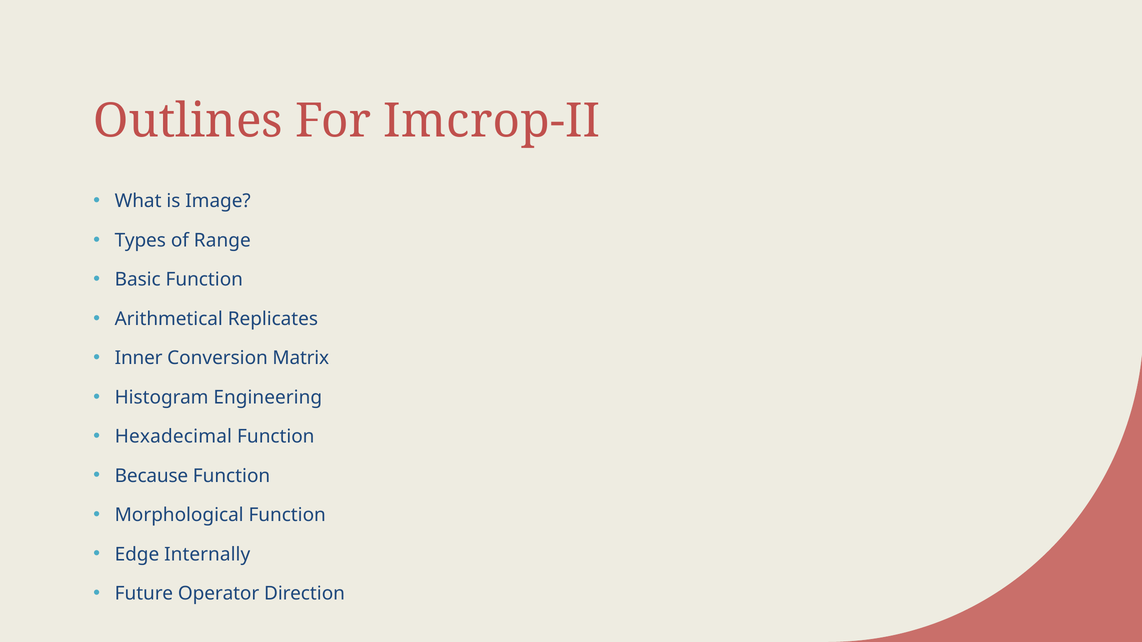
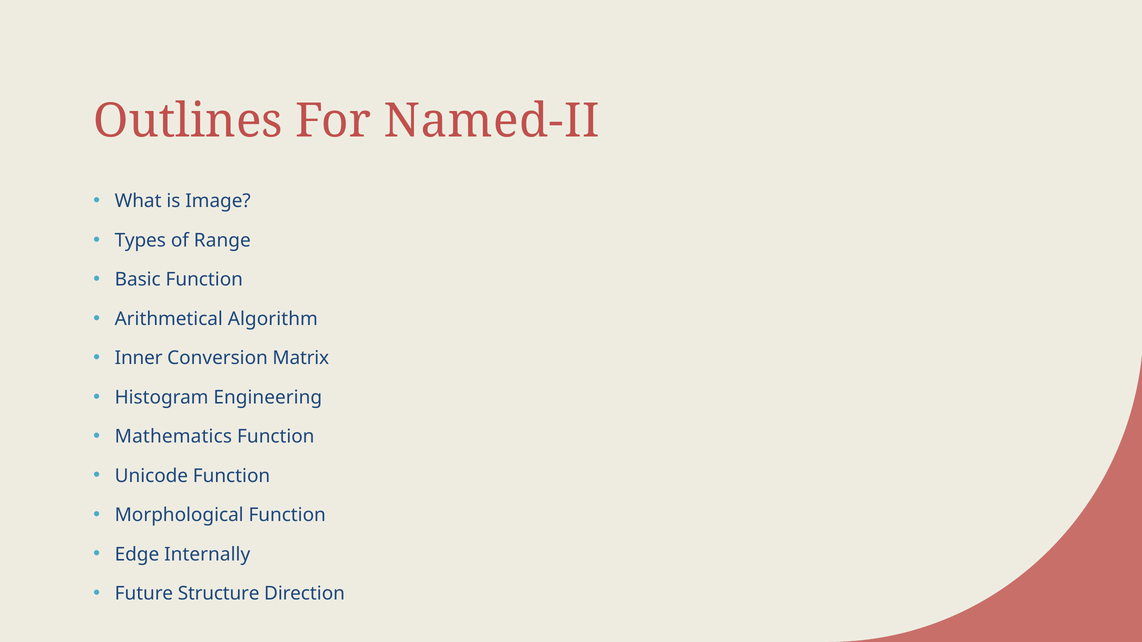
Imcrop-II: Imcrop-II -> Named-II (492, 121)
Replicates: Replicates -> Algorithm (273, 319)
Hexadecimal: Hexadecimal -> Mathematics (173, 437)
Because: Because -> Unicode (151, 476)
Operator: Operator -> Structure (219, 594)
